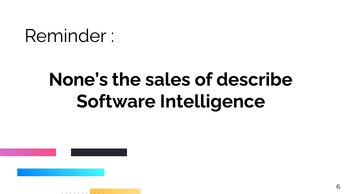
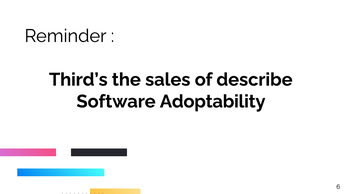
None’s: None’s -> Third’s (78, 80)
Intelligence: Intelligence -> Adoptability (213, 102)
